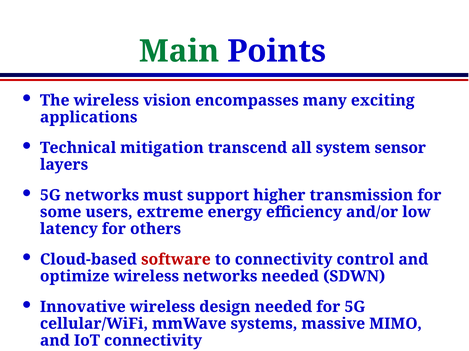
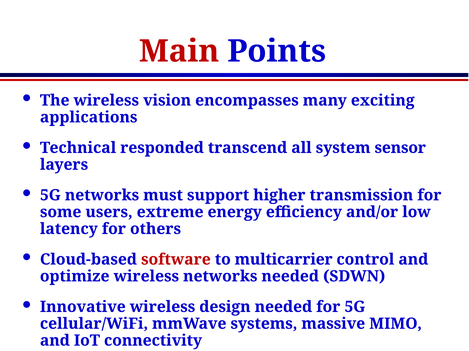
Main colour: green -> red (179, 51)
mitigation: mitigation -> responded (162, 148)
to connectivity: connectivity -> multicarrier (284, 260)
